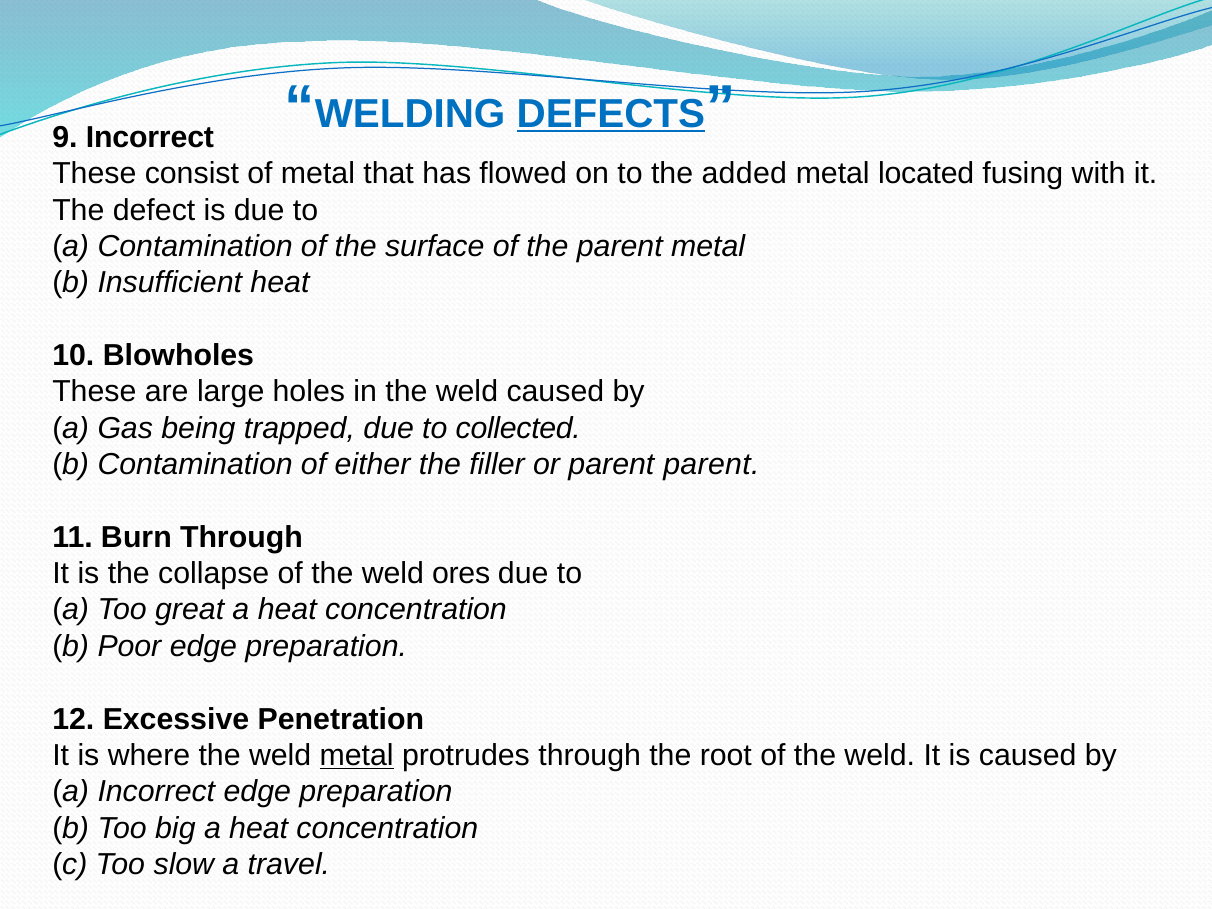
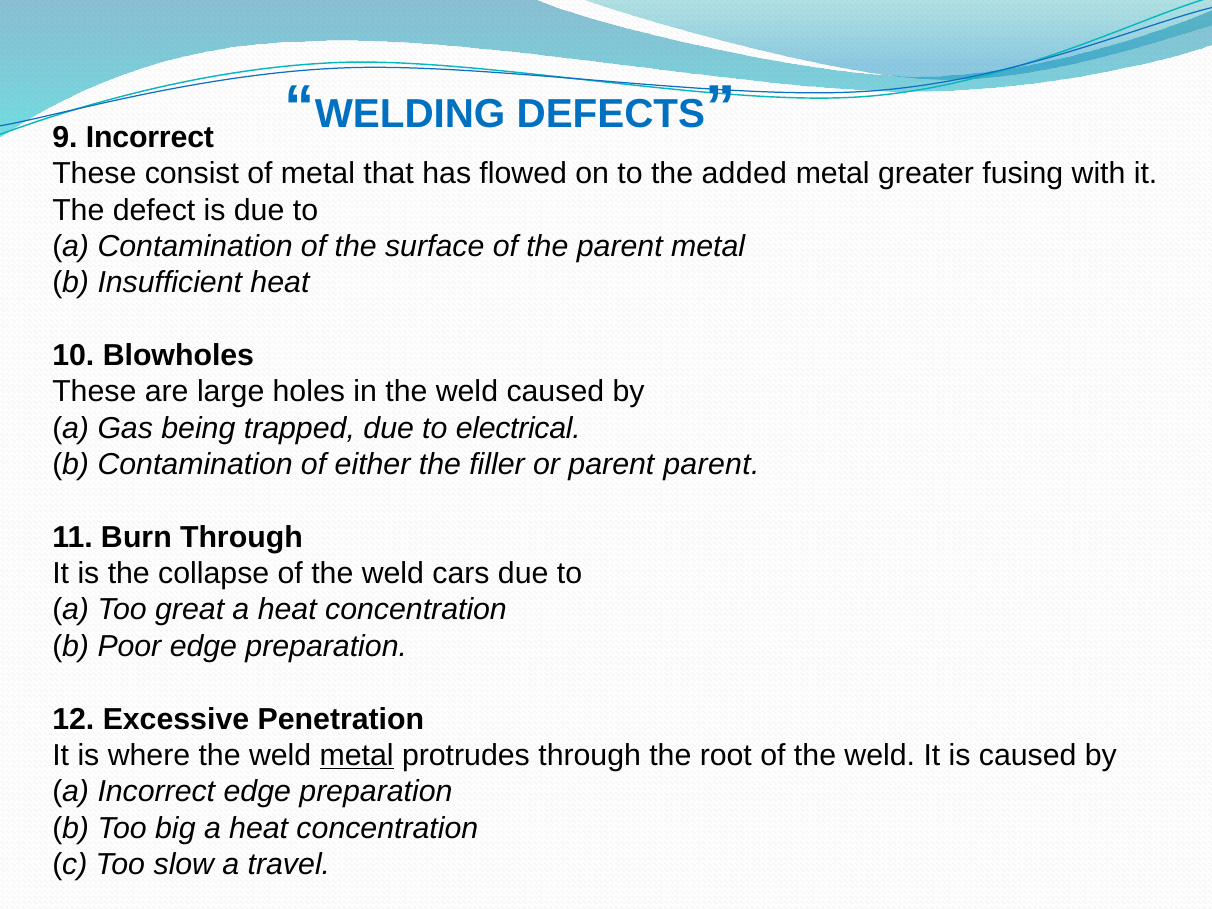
DEFECTS underline: present -> none (611, 114)
located: located -> greater (926, 174)
collected: collected -> electrical (518, 428)
ores: ores -> cars (461, 574)
